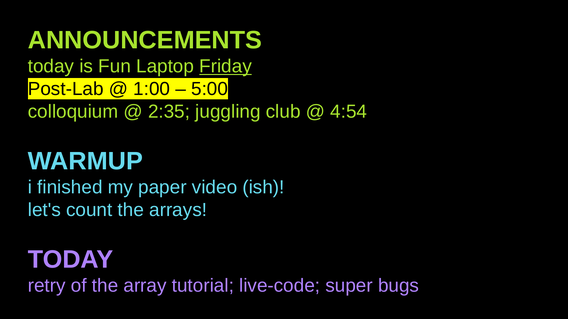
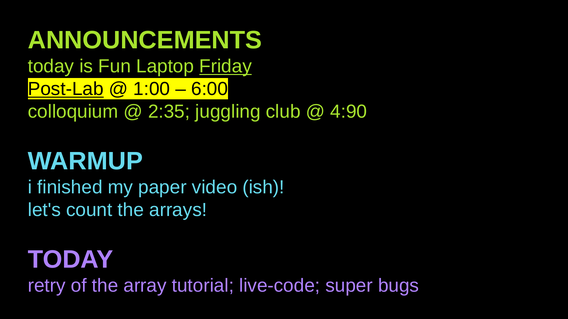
Post-Lab underline: none -> present (66, 89)
5:00: 5:00 -> 6:00 (210, 89)
4:54: 4:54 -> 4:90 (349, 112)
